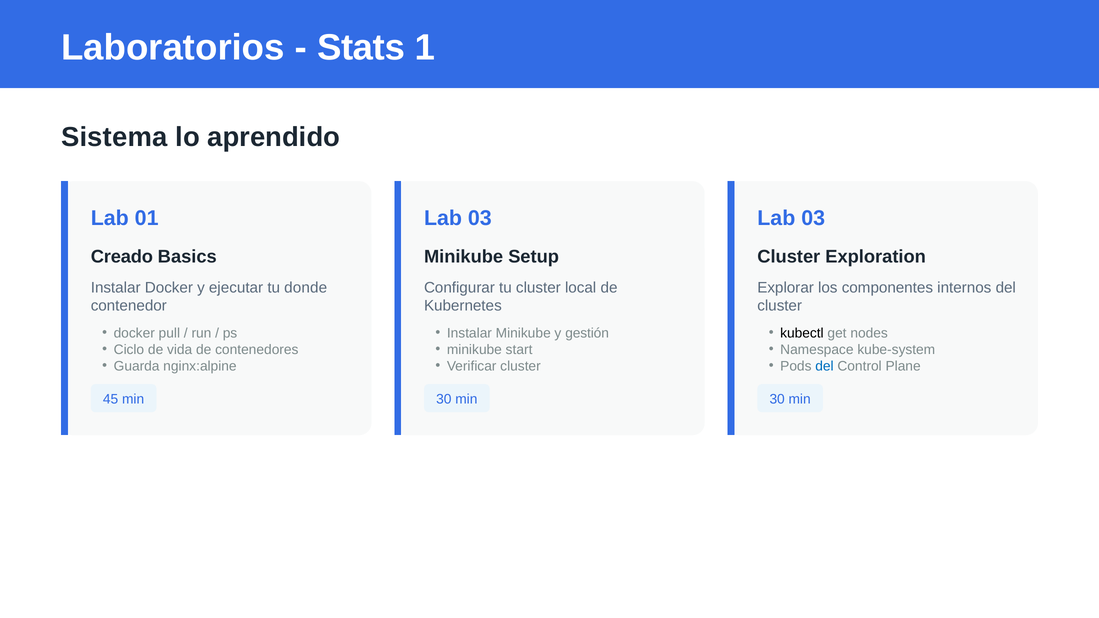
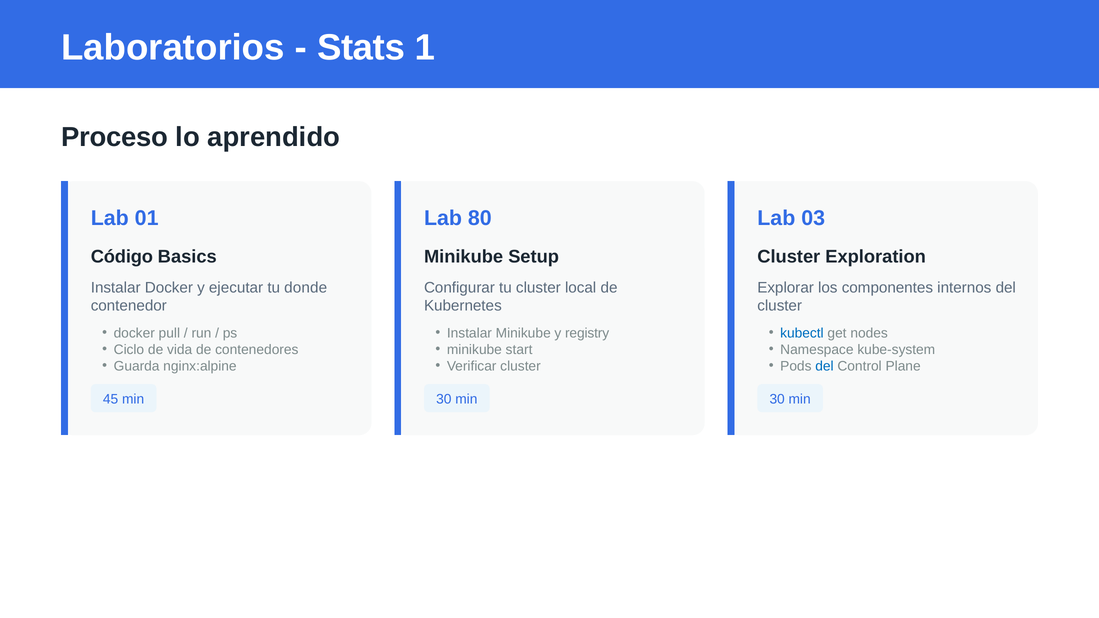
Sistema: Sistema -> Proceso (115, 137)
03: 03 -> 80 (480, 218)
Creado: Creado -> Código (122, 257)
gestión: gestión -> registry (587, 333)
kubectl colour: black -> blue (802, 333)
